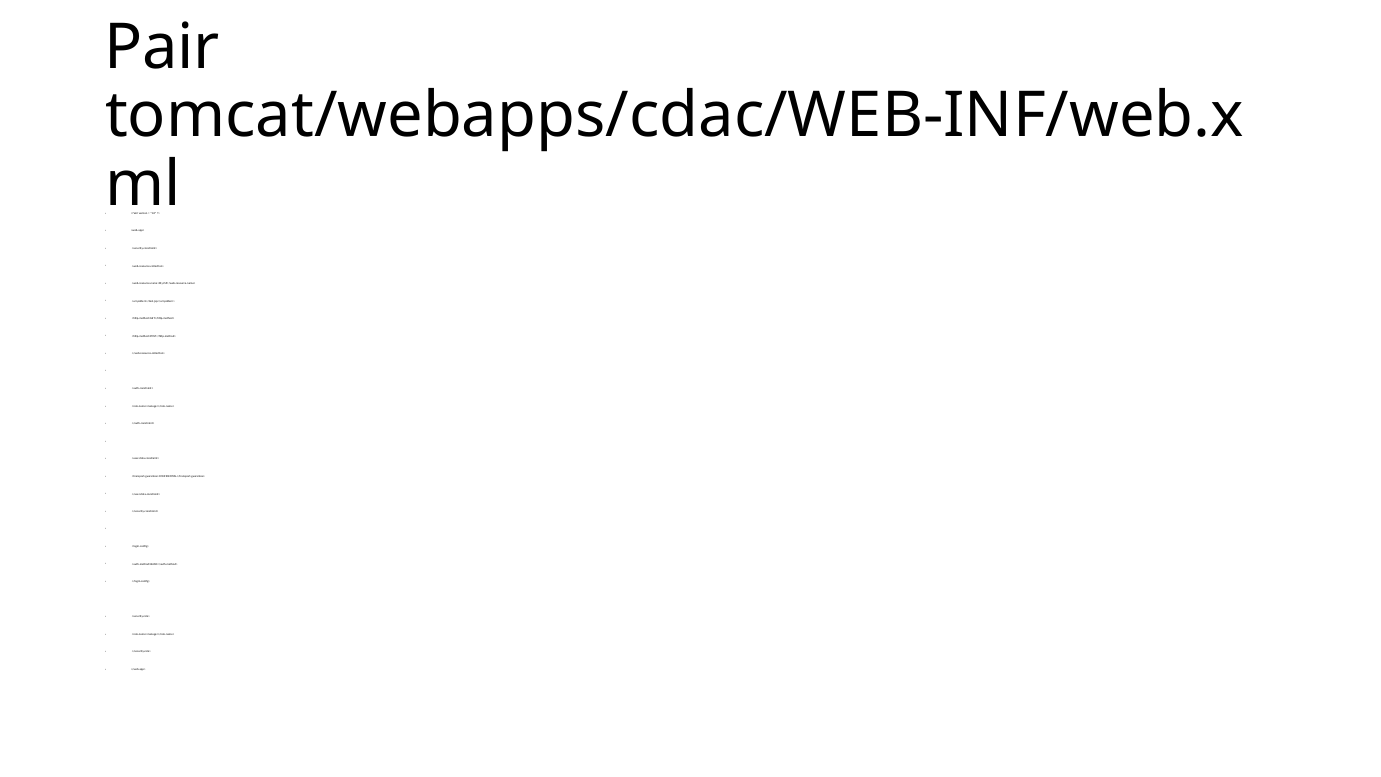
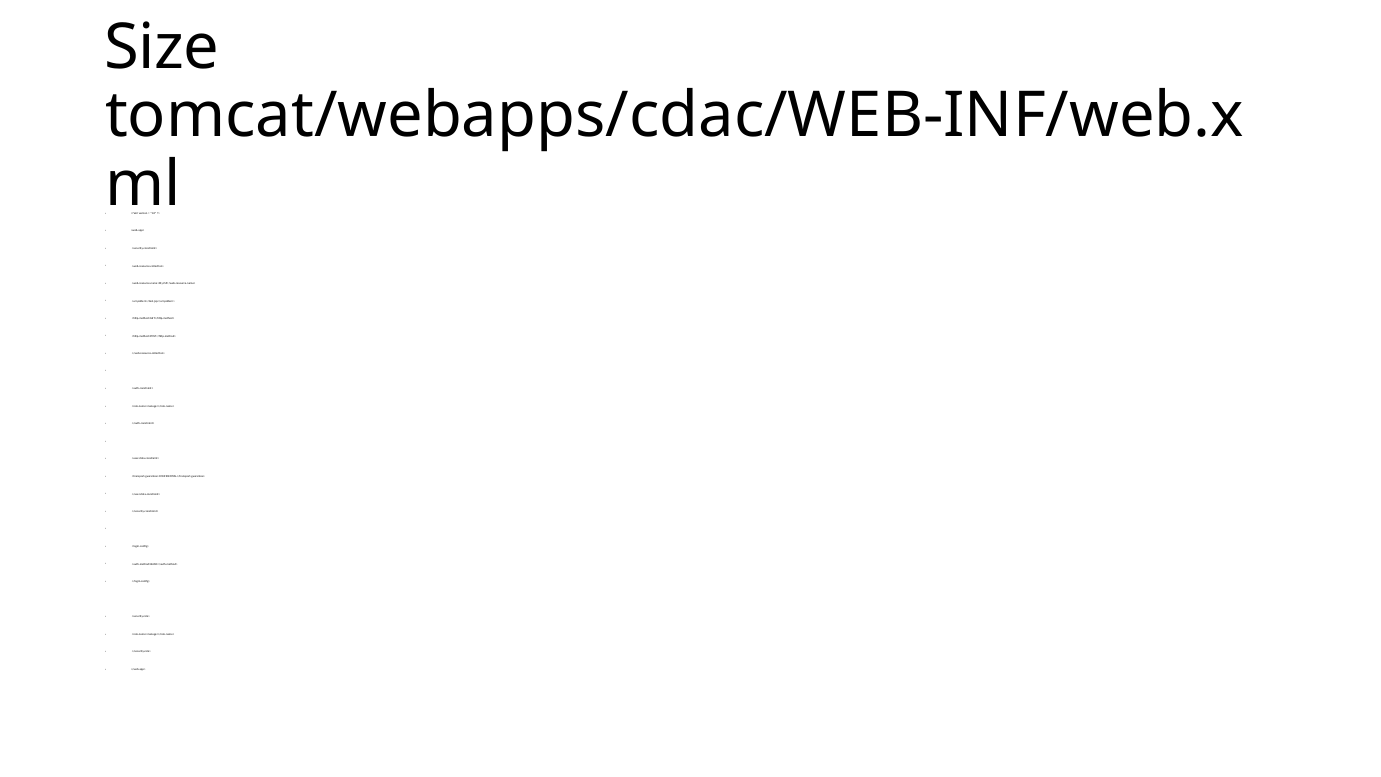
Pair: Pair -> Size (162, 48)
